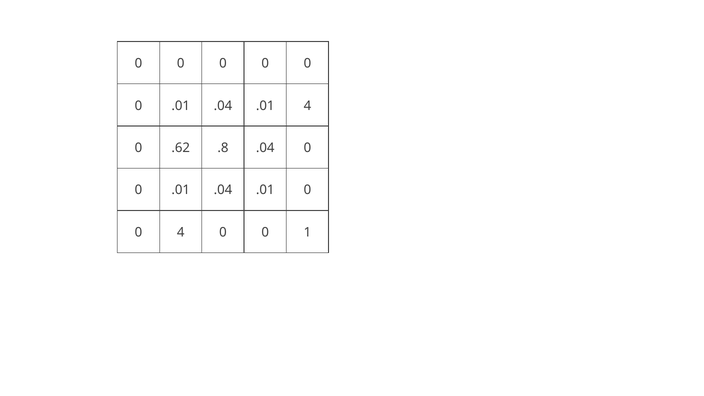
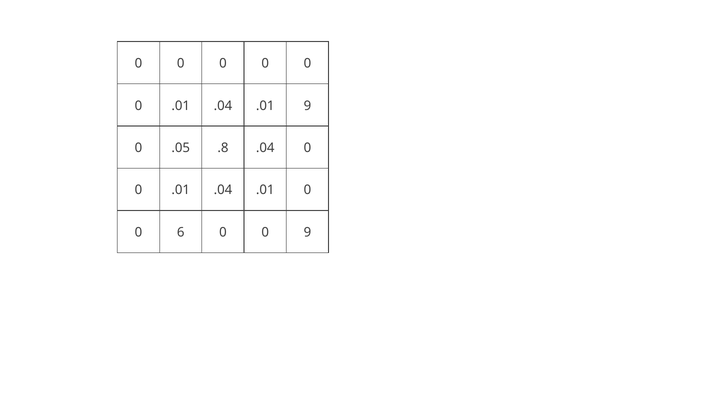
.01 4: 4 -> 9 (307, 106)
.62: .62 -> .05 (181, 148)
0 4: 4 -> 6 (181, 232)
0 1: 1 -> 9 (307, 232)
